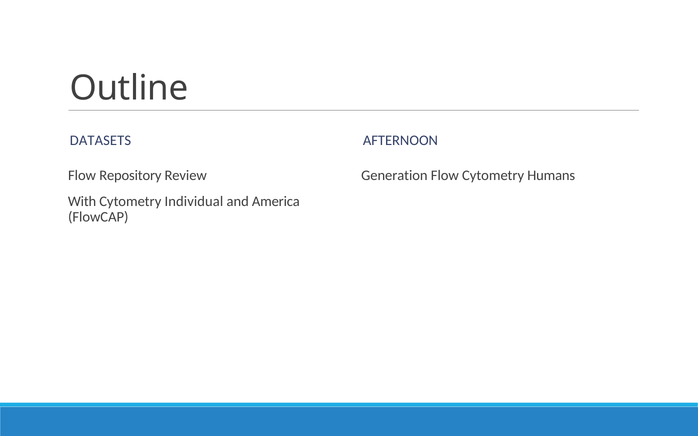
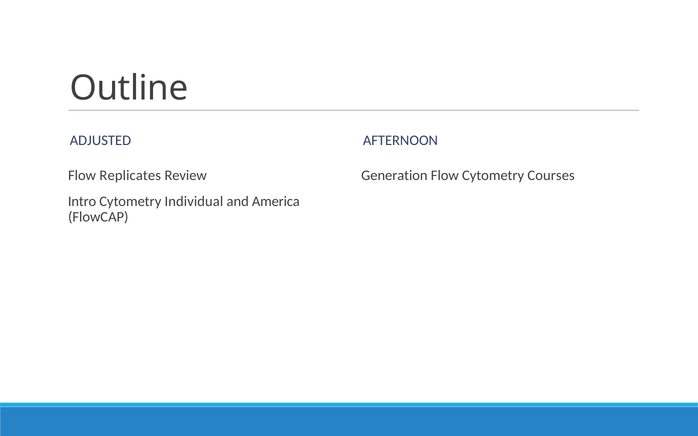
DATASETS: DATASETS -> ADJUSTED (100, 141)
Repository: Repository -> Replicates (130, 176)
Humans: Humans -> Courses (551, 176)
With: With -> Intro (82, 201)
